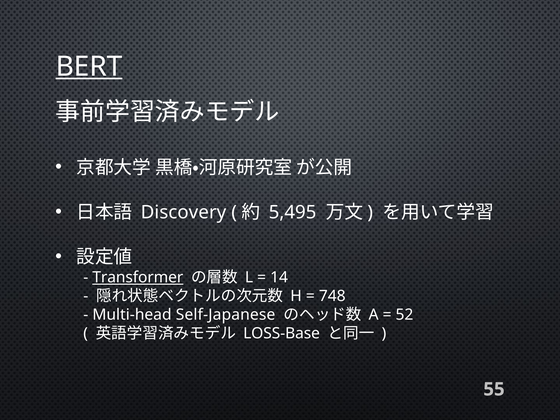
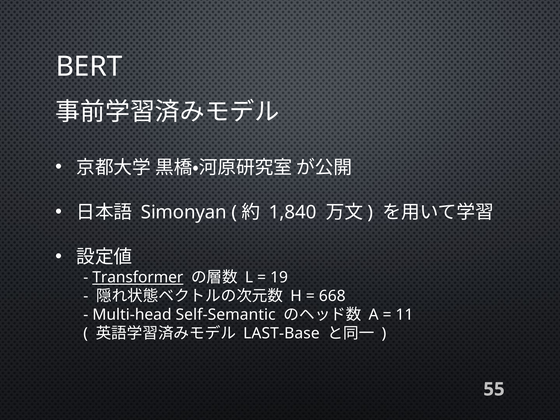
BERT underline: present -> none (89, 66)
Discovery: Discovery -> Simonyan (184, 212)
5,495: 5,495 -> 1,840 (293, 212)
14: 14 -> 19 (279, 277)
748: 748 -> 668 (332, 296)
Self-Japanese: Self-Japanese -> Self-Semantic (226, 315)
52: 52 -> 11 (404, 315)
LOSS-Base: LOSS-Base -> LAST-Base (281, 333)
